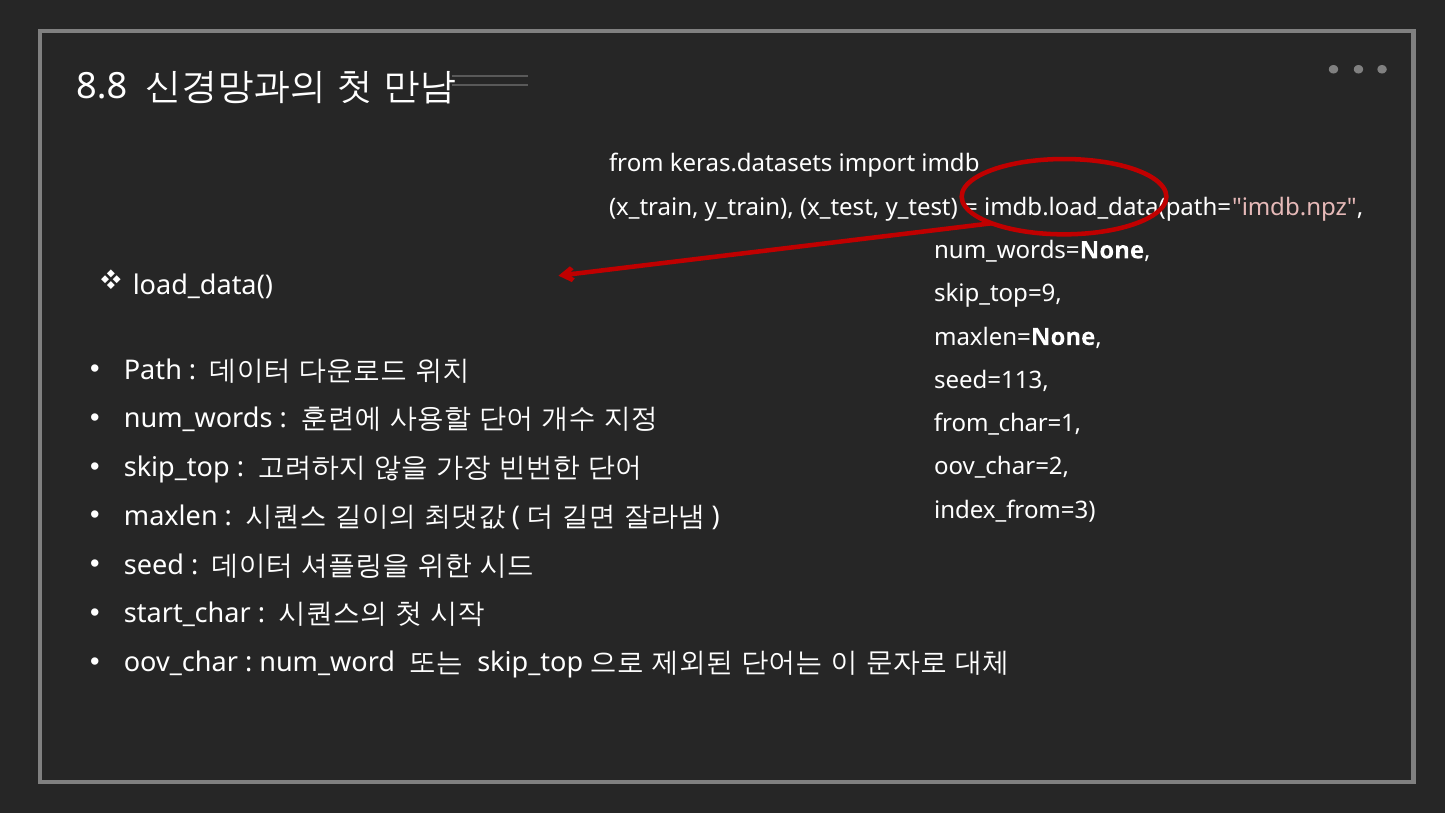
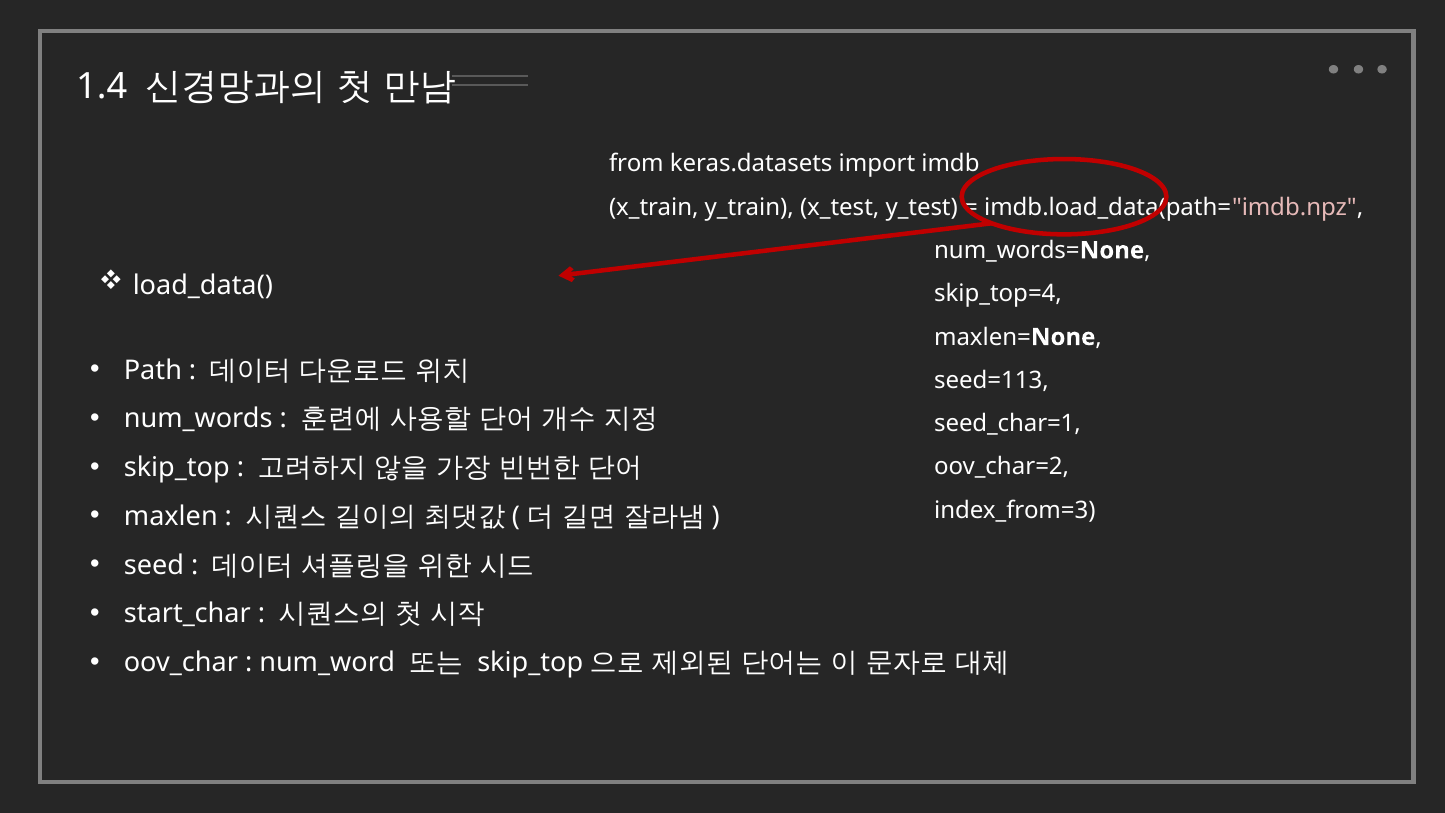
8.8: 8.8 -> 1.4 (102, 87)
skip_top=9: skip_top=9 -> skip_top=4 (998, 294)
from_char=1: from_char=1 -> seed_char=1 (1007, 424)
